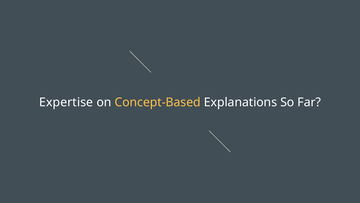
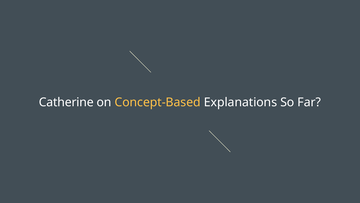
Expertise: Expertise -> Catherine (66, 102)
